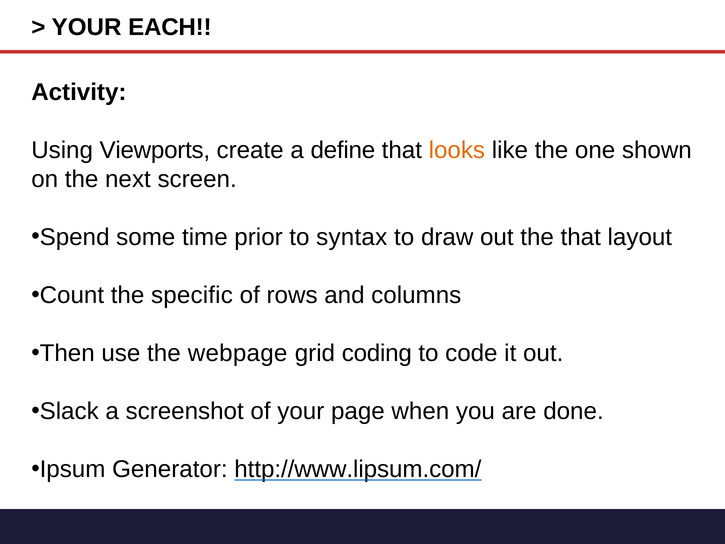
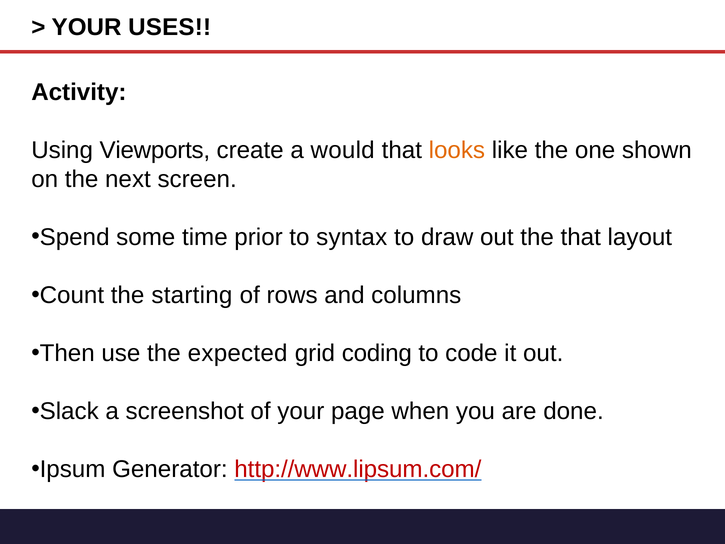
EACH: EACH -> USES (170, 28)
define: define -> would (343, 150)
specific: specific -> starting (192, 295)
webpage: webpage -> expected (238, 353)
http://www.lipsum.com/ colour: black -> red (358, 469)
